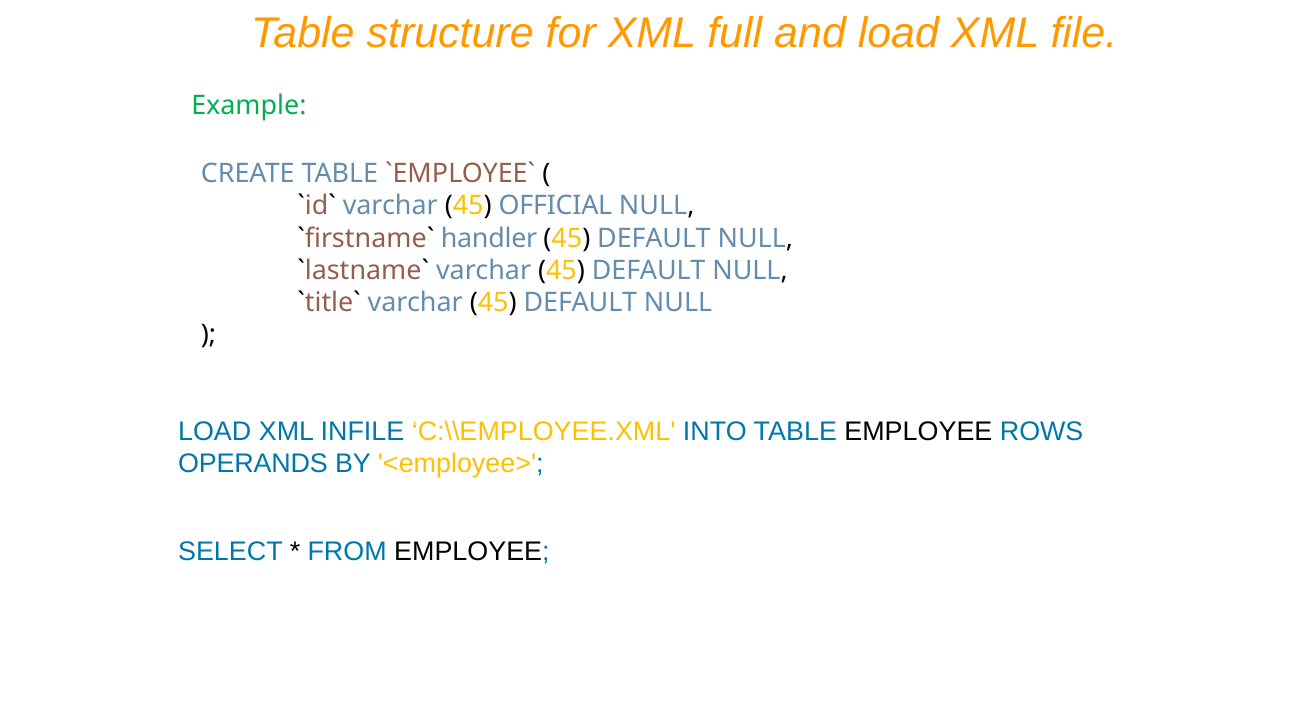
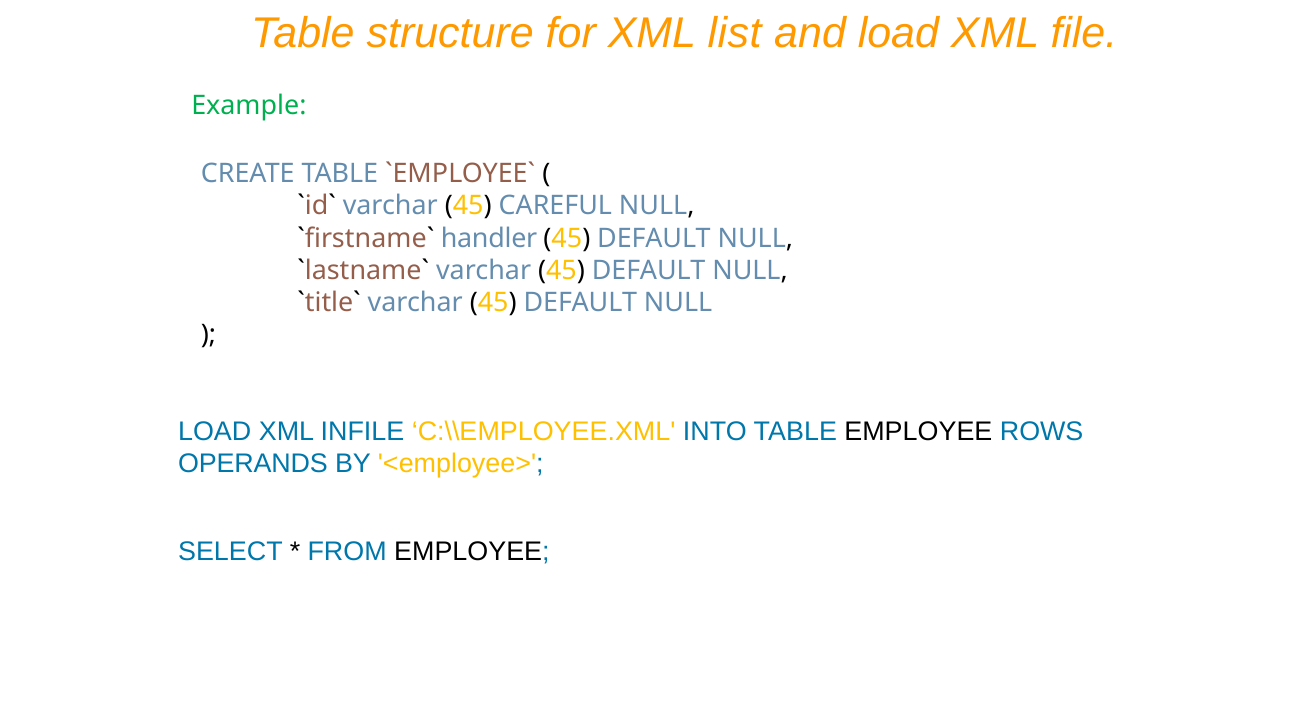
full: full -> list (735, 34)
OFFICIAL: OFFICIAL -> CAREFUL (555, 206)
